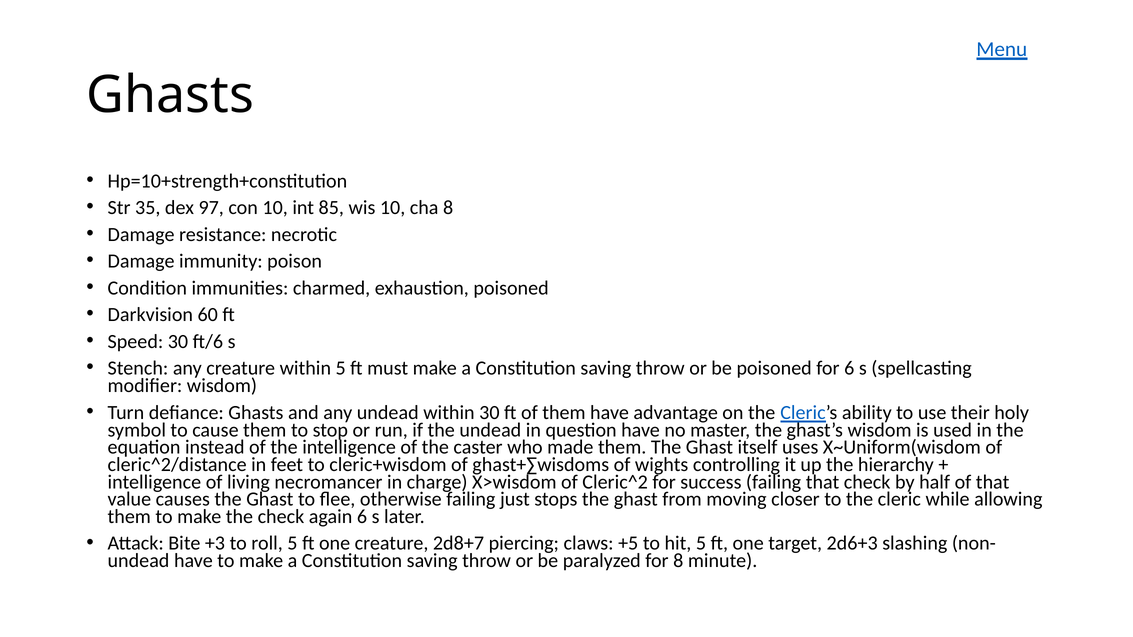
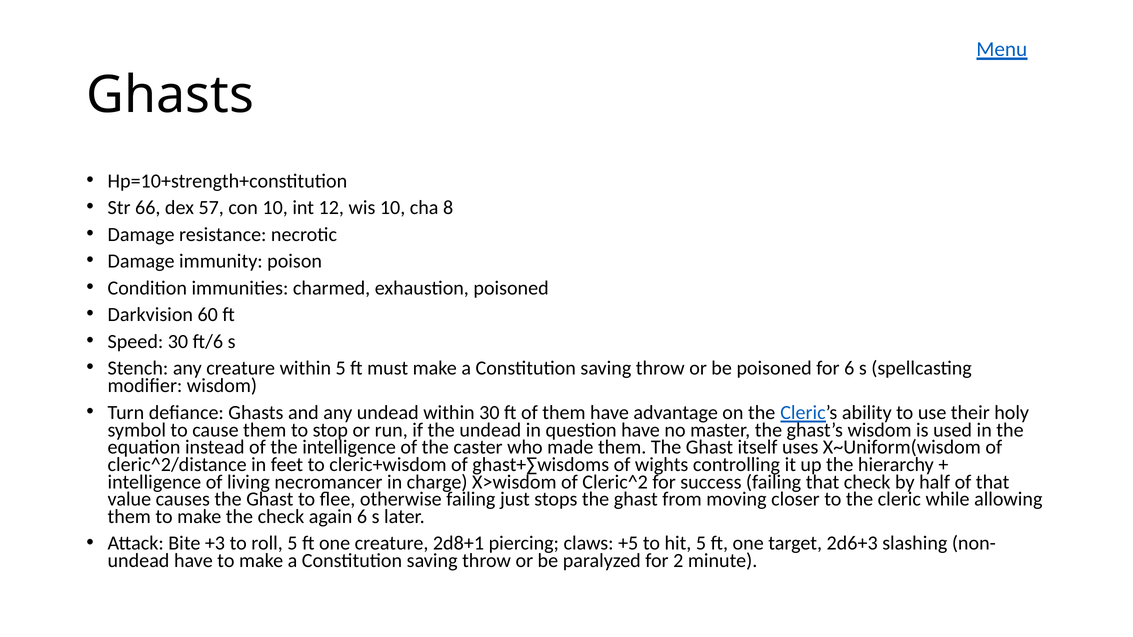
35: 35 -> 66 (148, 208)
97: 97 -> 57 (211, 208)
85: 85 -> 12 (331, 208)
2d8+7: 2d8+7 -> 2d8+1 (458, 544)
for 8: 8 -> 2 (678, 561)
